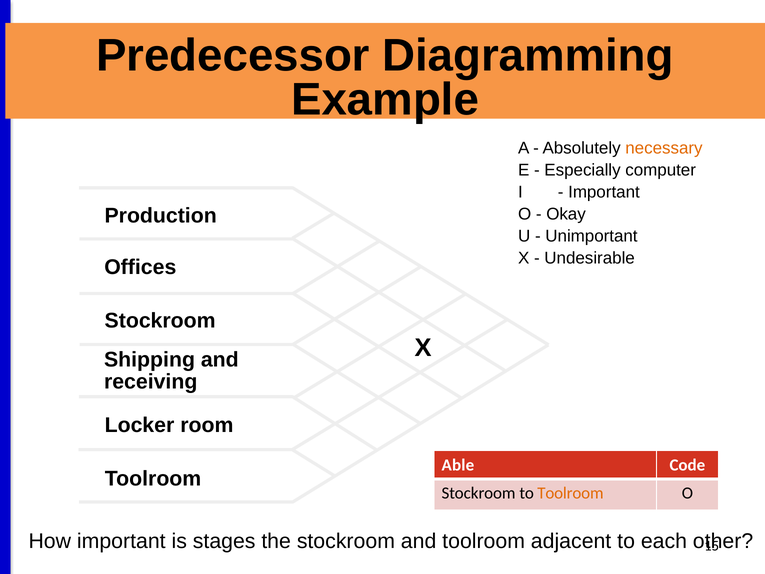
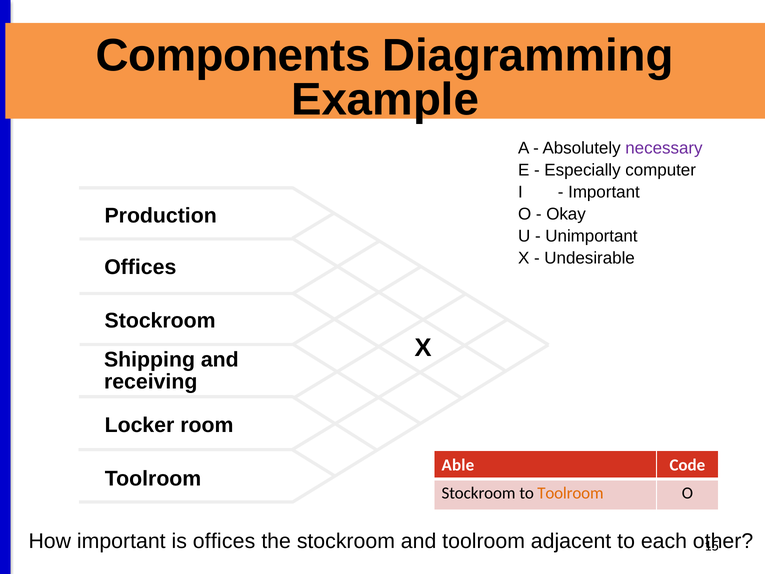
Predecessor: Predecessor -> Components (233, 56)
necessary colour: orange -> purple (664, 148)
is stages: stages -> offices (224, 541)
